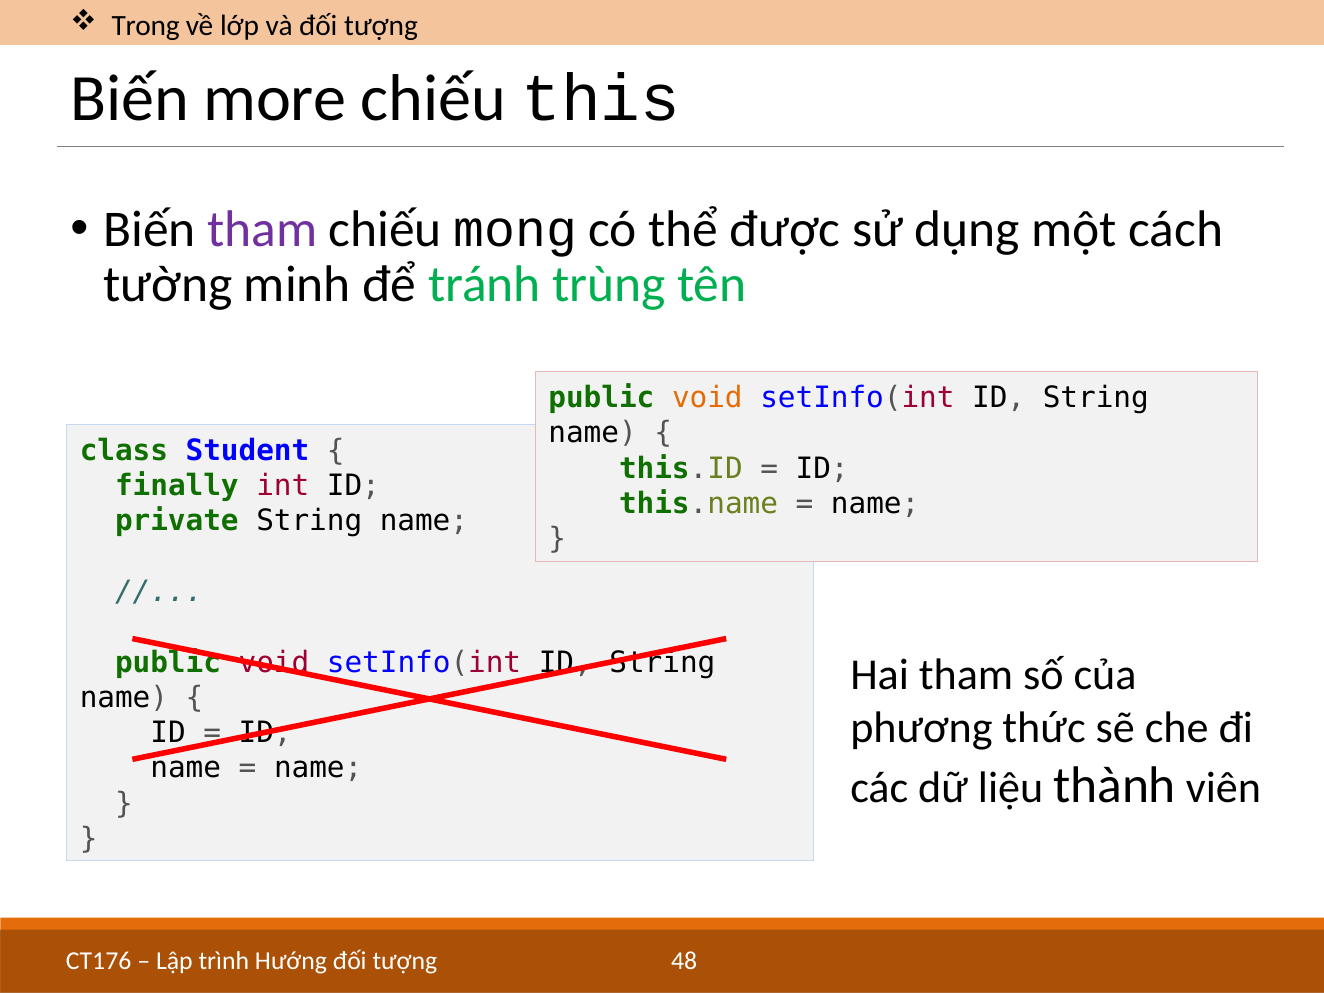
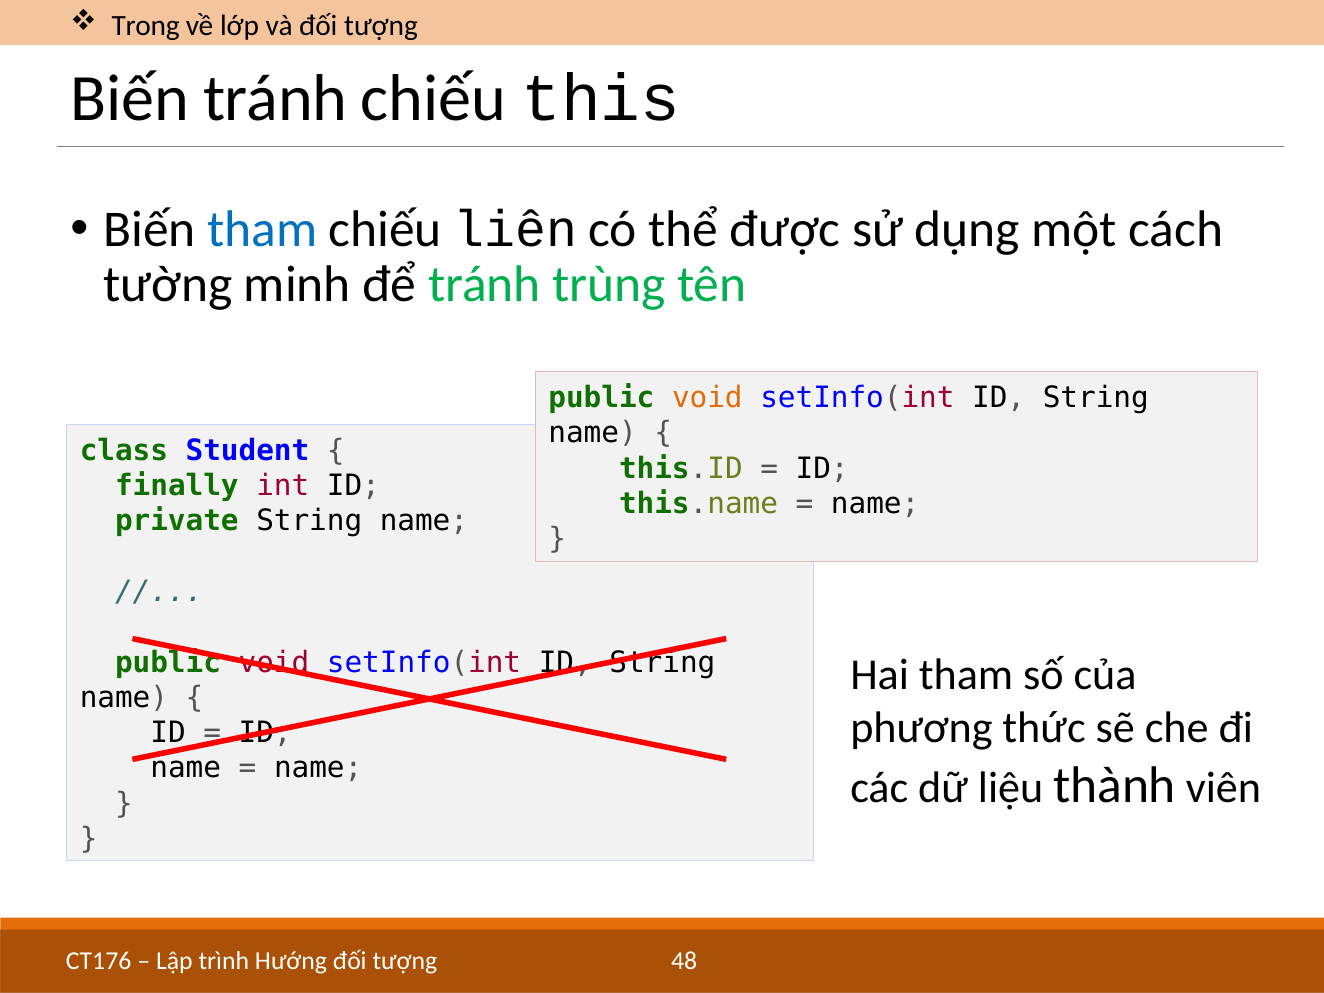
Biến more: more -> tránh (275, 98)
tham colour: purple -> blue (262, 229)
mong: mong -> liên (515, 229)
